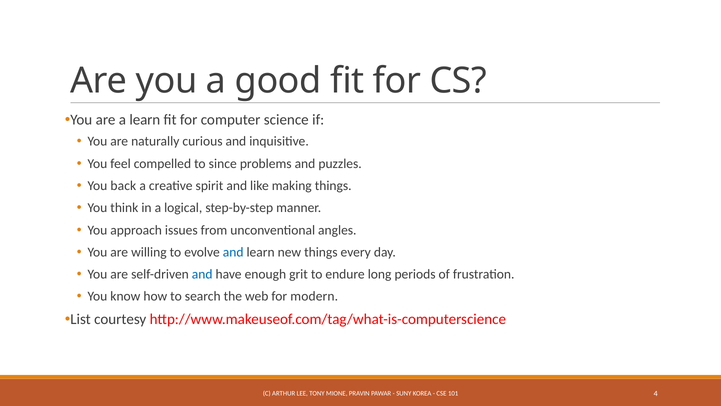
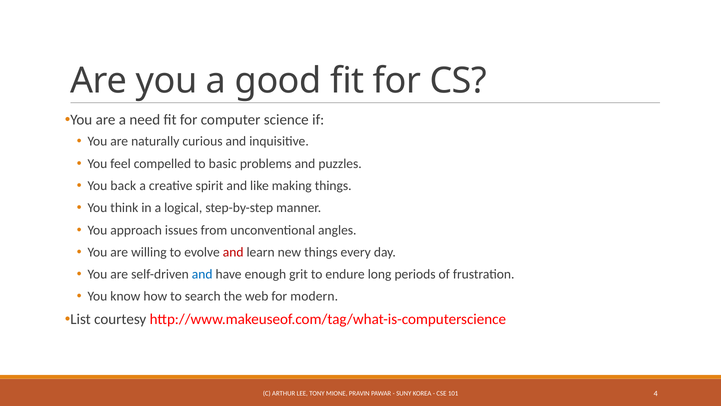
a learn: learn -> need (145, 120)
since: since -> basic (223, 163)
and colour: blue -> red (233, 252)
